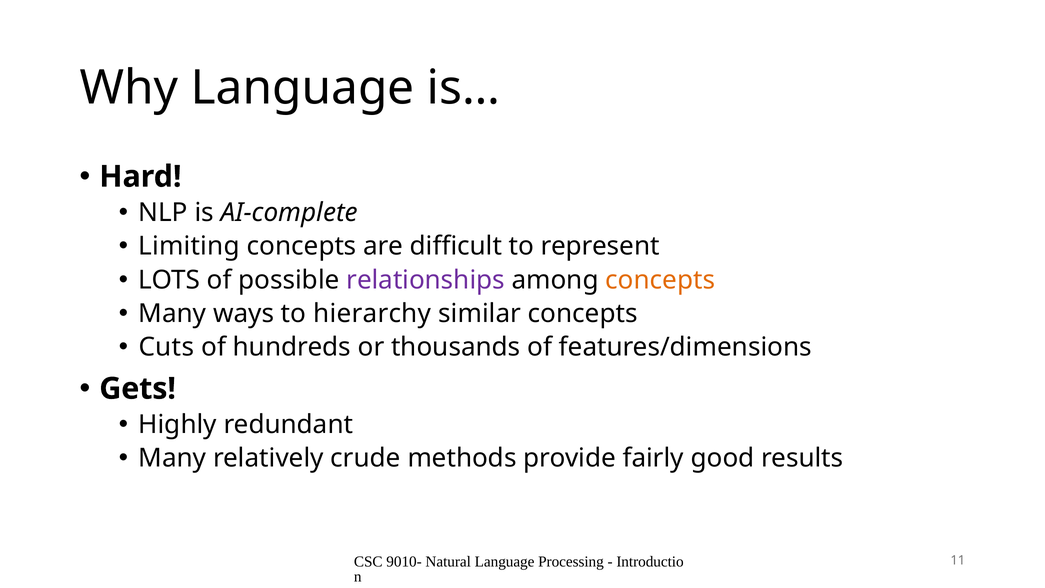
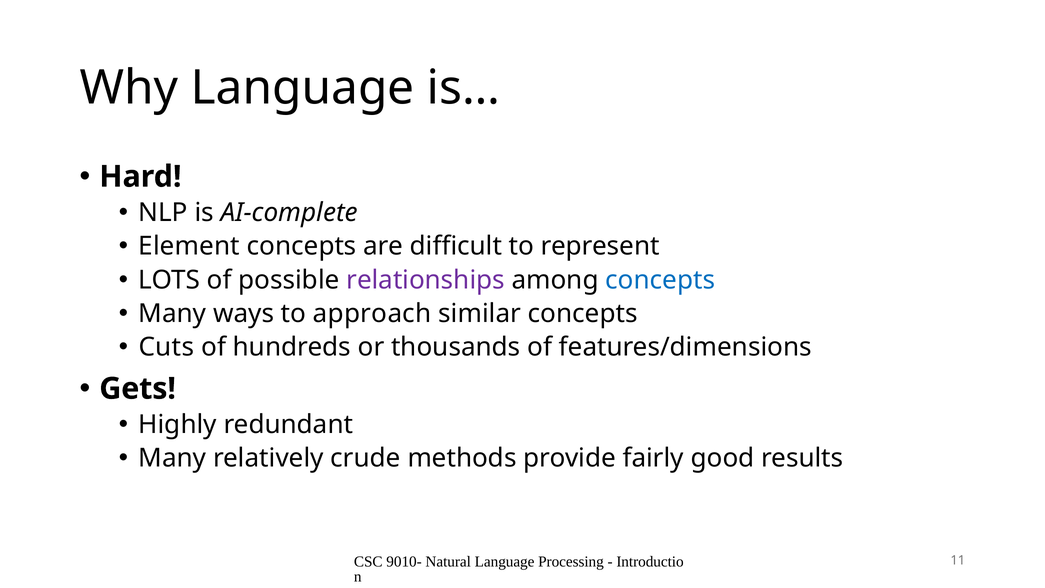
Limiting: Limiting -> Element (189, 246)
concepts colour: orange -> blue (660, 280)
hierarchy: hierarchy -> approach (372, 314)
